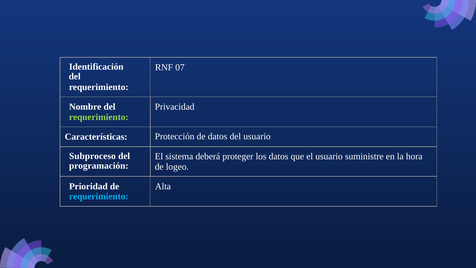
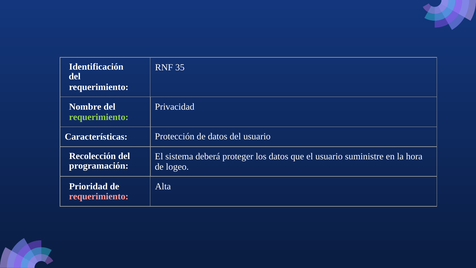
07: 07 -> 35 (180, 67)
Subproceso: Subproceso -> Recolección (92, 156)
requerimiento colour: light blue -> pink (99, 196)
